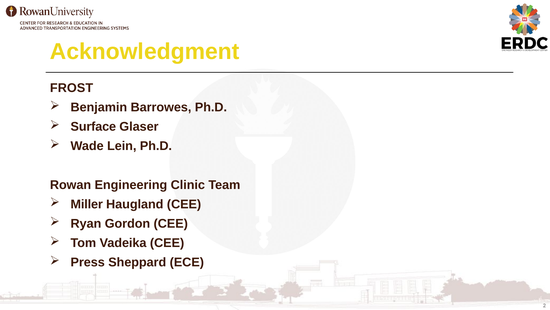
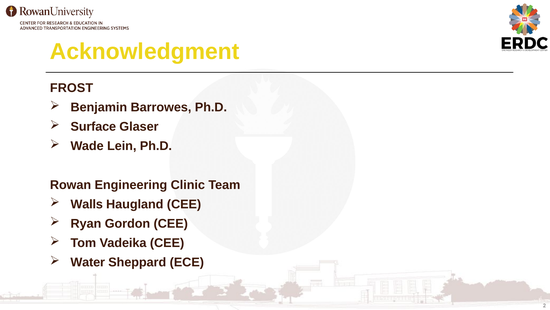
Miller: Miller -> Walls (87, 204)
Press: Press -> Water (88, 262)
